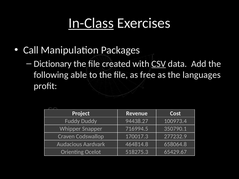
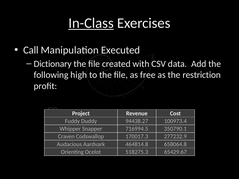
Packages: Packages -> Executed (121, 50)
CSV underline: present -> none (159, 64)
able: able -> high (79, 75)
languages: languages -> restriction (202, 75)
